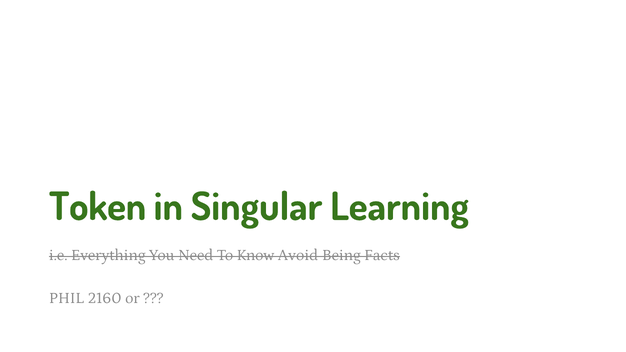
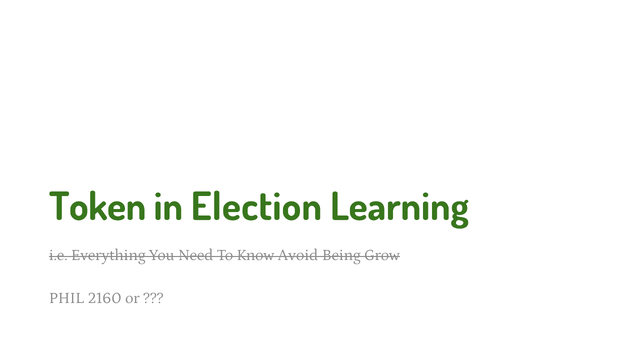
Singular: Singular -> Election (256, 207)
Facts: Facts -> Grow (382, 255)
